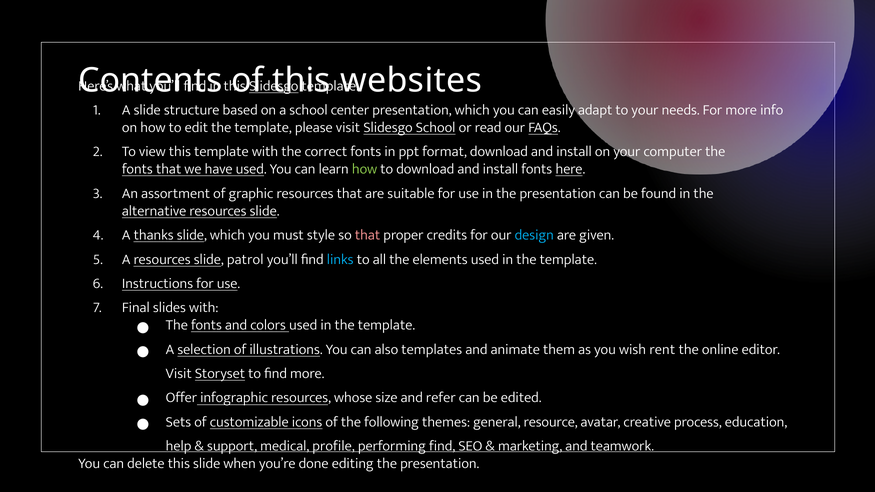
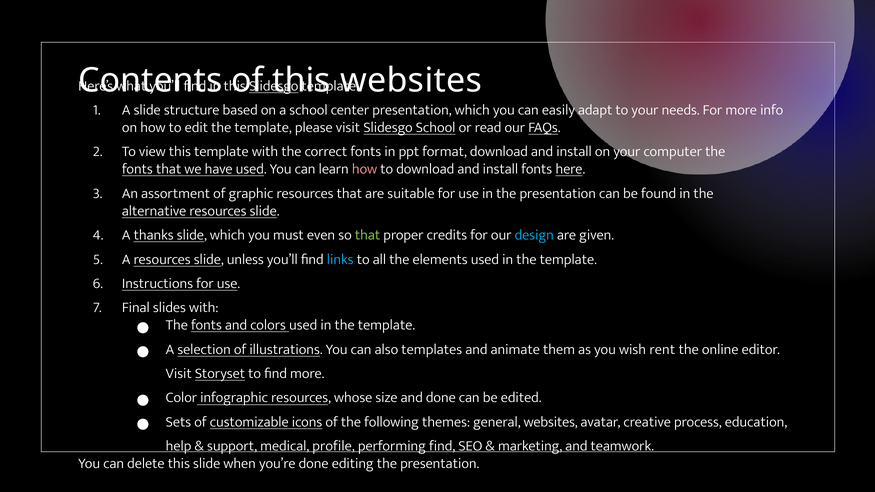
how colour: light green -> pink (365, 169)
style: style -> even (321, 235)
that colour: pink -> light green (368, 235)
patrol: patrol -> unless (245, 259)
Offer: Offer -> Color (181, 398)
and refer: refer -> done (441, 398)
general resource: resource -> websites (551, 422)
